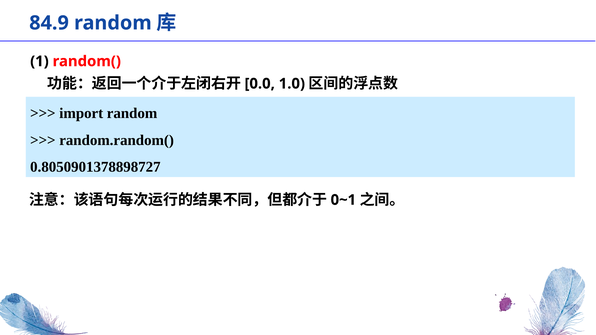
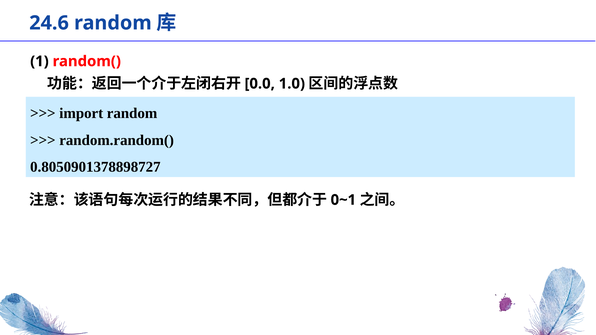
84.9: 84.9 -> 24.6 (49, 23)
